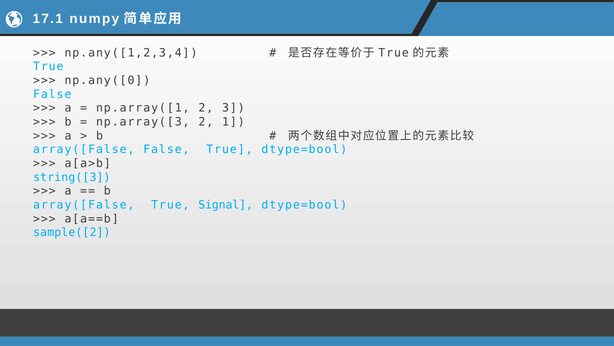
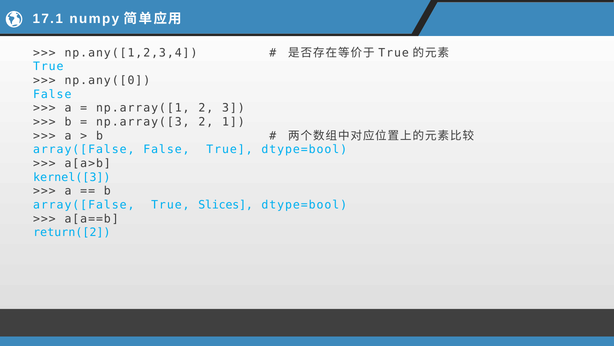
string([3: string([3 -> kernel([3 (72, 177)
Signal: Signal -> Slices (226, 205)
sample([2: sample([2 -> return([2 (72, 232)
